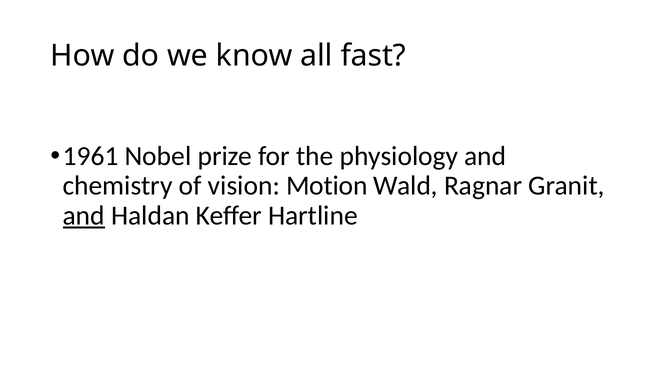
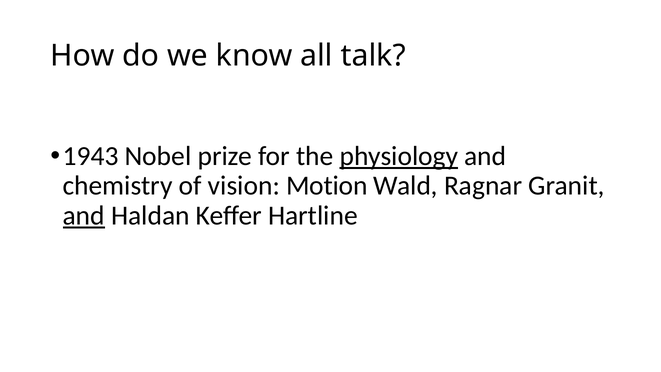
fast: fast -> talk (373, 56)
1961: 1961 -> 1943 (91, 156)
physiology underline: none -> present (399, 156)
